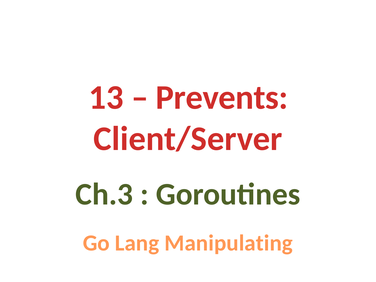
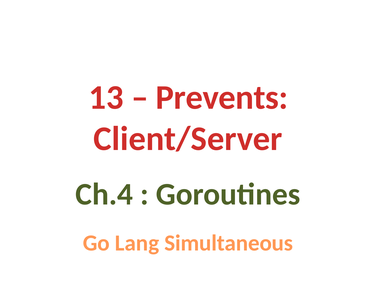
Ch.3: Ch.3 -> Ch.4 (104, 194)
Manipulating: Manipulating -> Simultaneous (229, 243)
